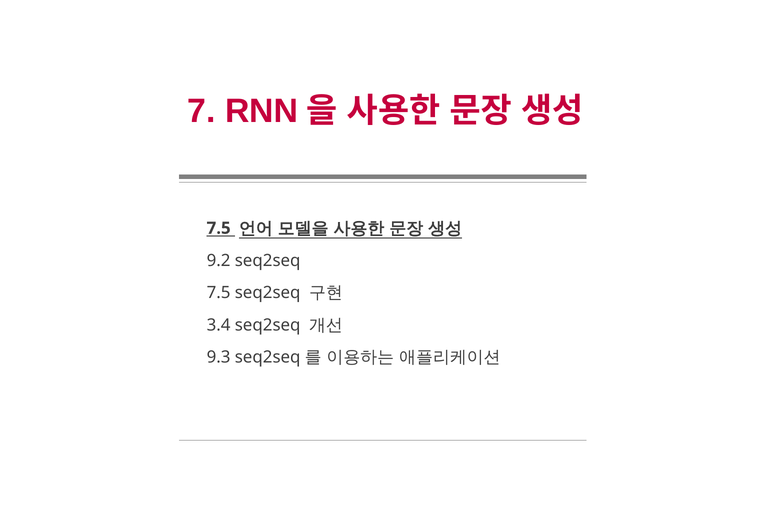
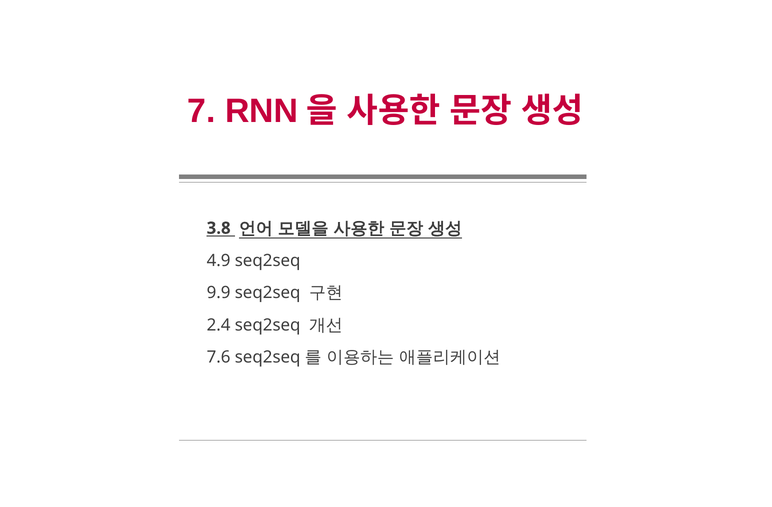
7.5: 7.5 -> 3.8 (219, 228)
9.2: 9.2 -> 4.9 (219, 261)
7.5: 7.5 -> 9.9 (219, 293)
3.4: 3.4 -> 2.4 (219, 325)
9.3: 9.3 -> 7.6 (219, 357)
